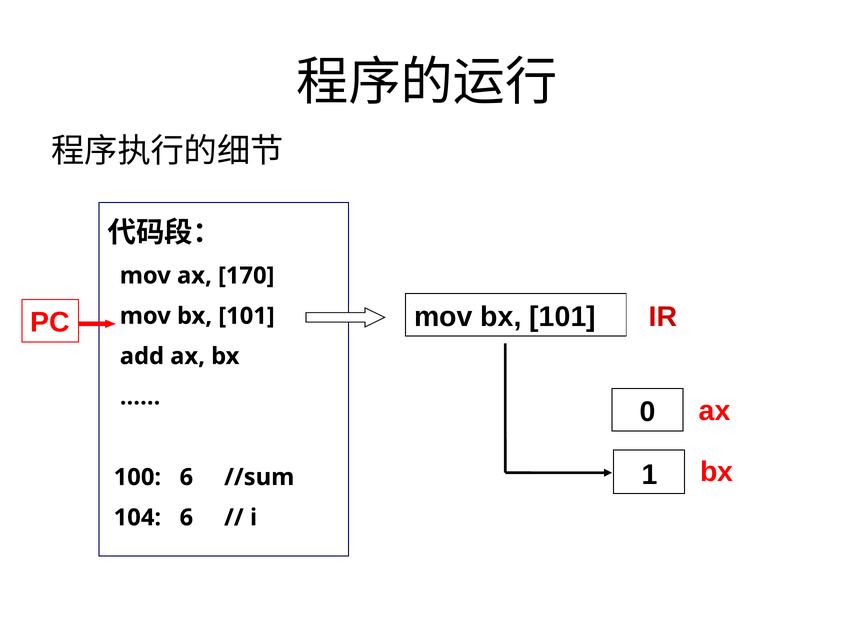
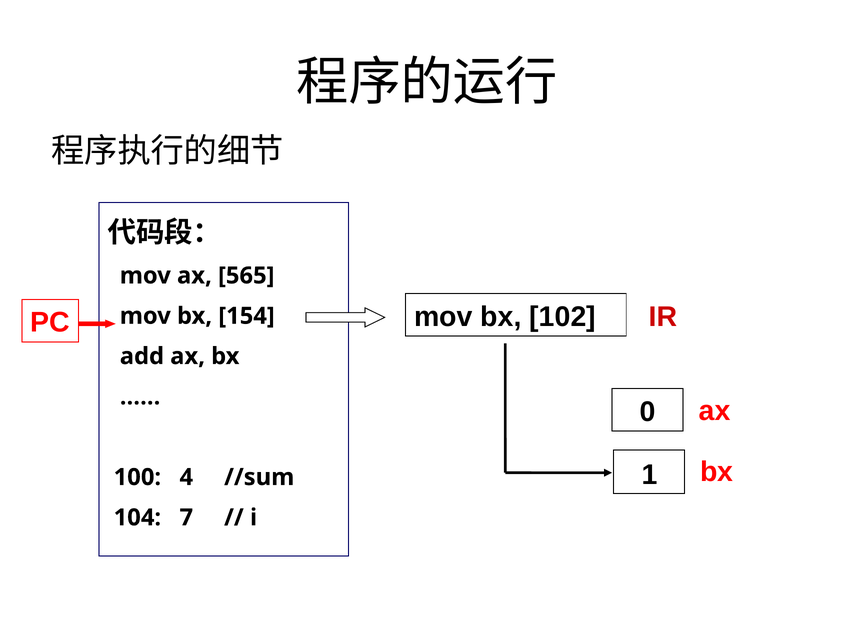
170: 170 -> 565 (246, 276)
PC mov bx 101: 101 -> 102 (563, 317)
101: 101 -> 154 (247, 316)
100 6: 6 -> 4 (186, 478)
104 6: 6 -> 7 (186, 518)
